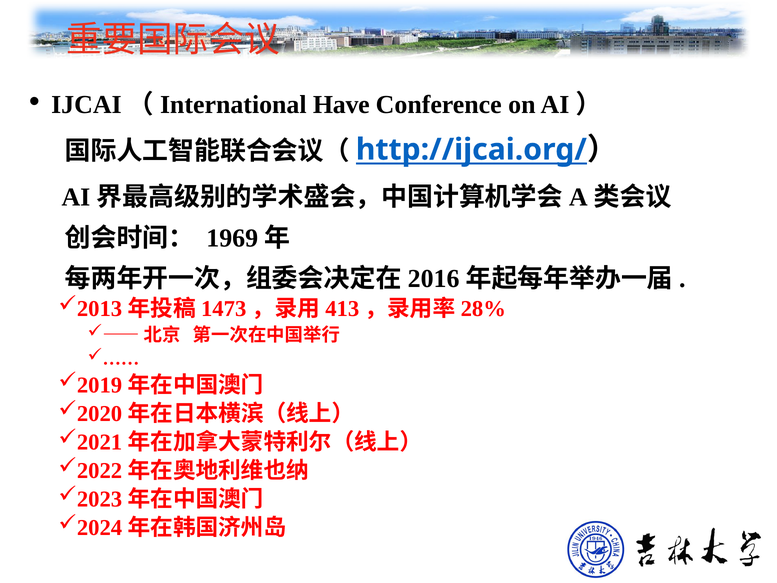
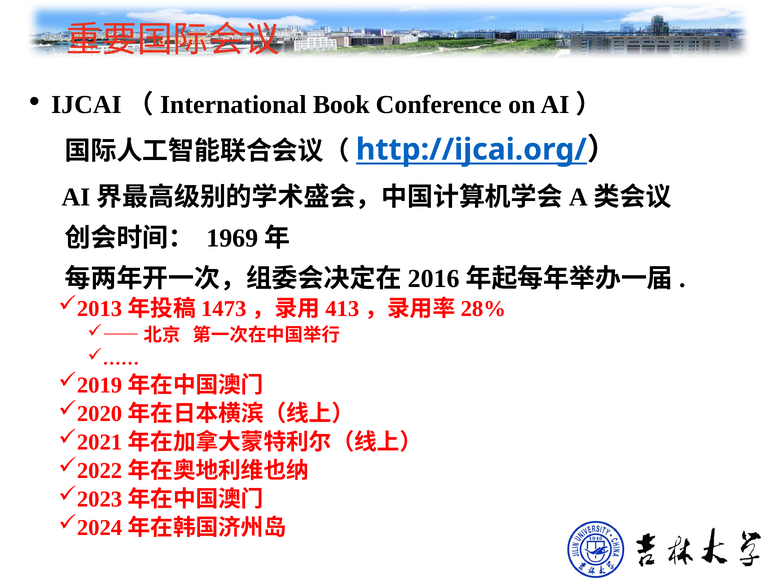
Have: Have -> Book (341, 105)
